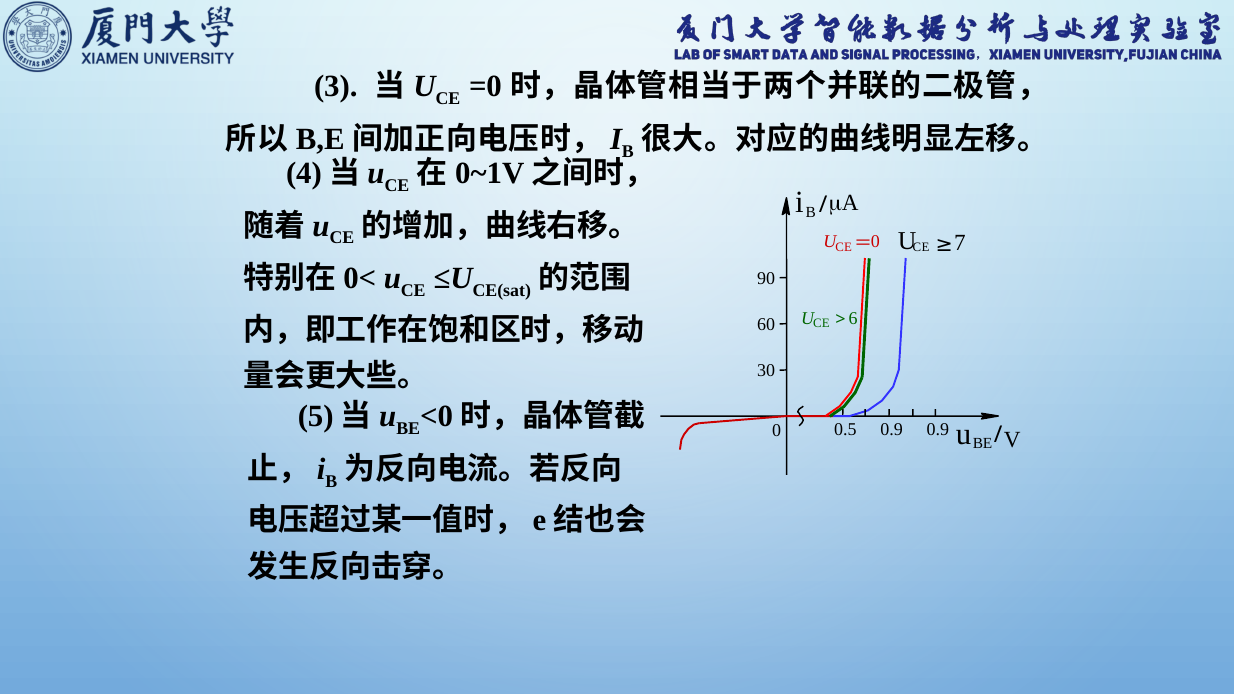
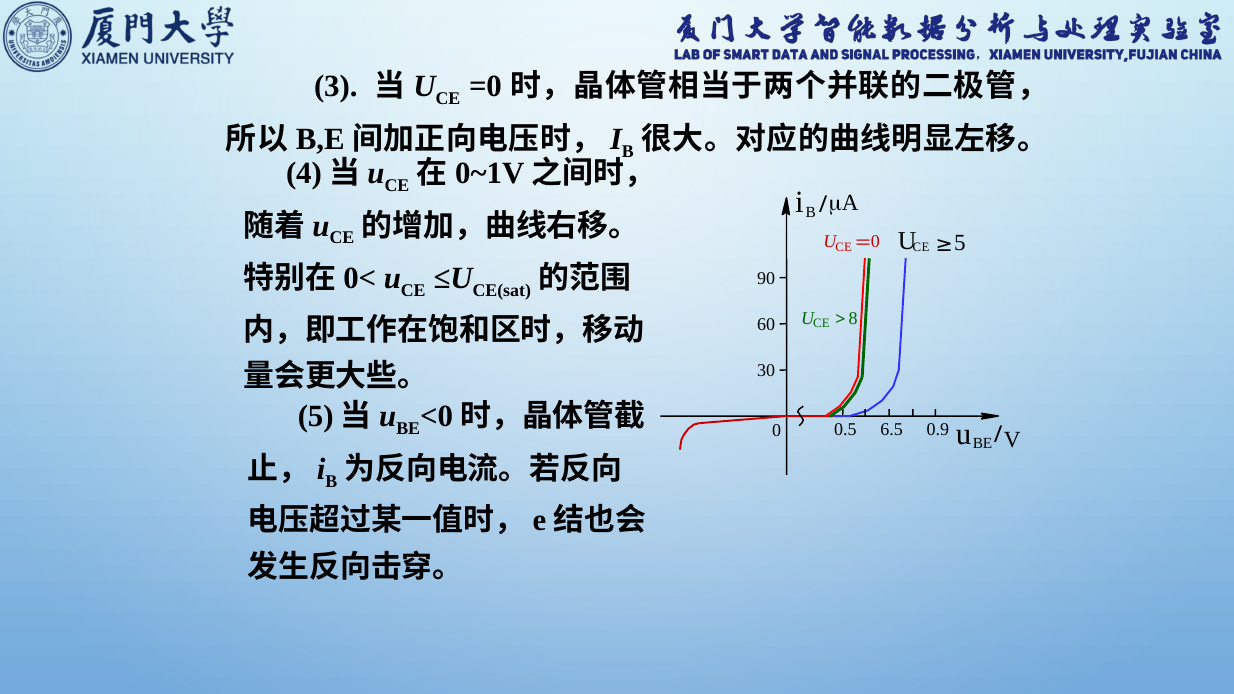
7: 7 -> 5 (960, 243)
6: 6 -> 8 (853, 319)
0.5 0.9: 0.9 -> 6.5 (892, 430)
